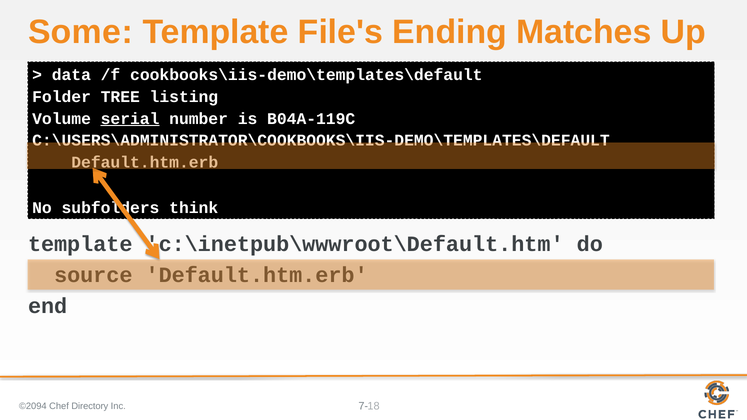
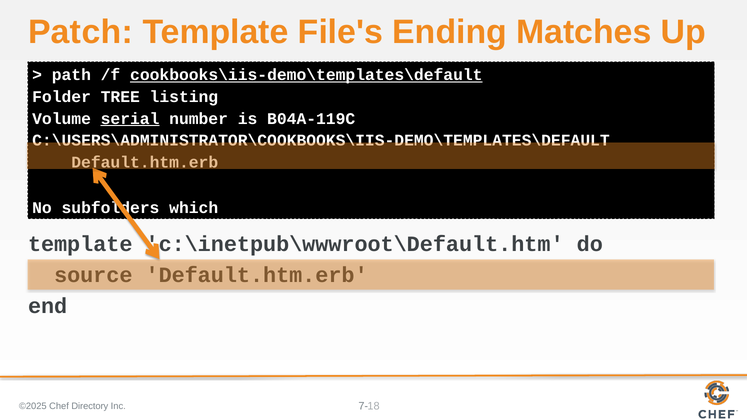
Some: Some -> Patch (80, 32)
data: data -> path (71, 75)
cookbooks\iis-demo\templates\default underline: none -> present (306, 75)
think: think -> which (194, 208)
©2094: ©2094 -> ©2025 (33, 407)
